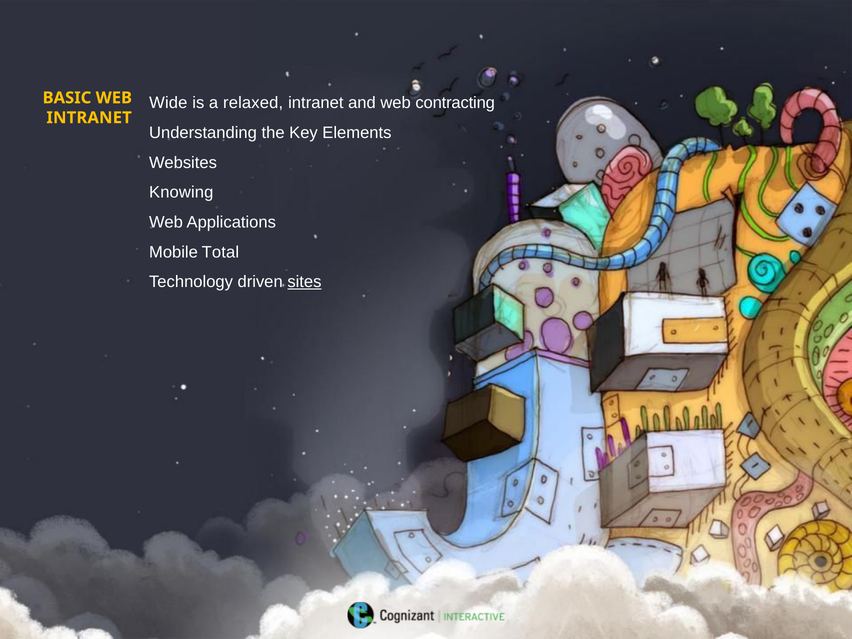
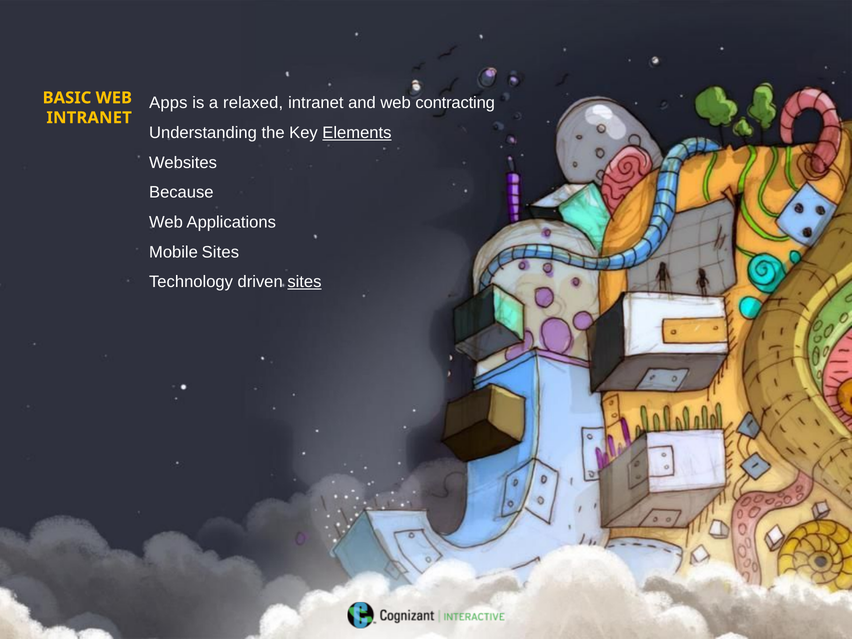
Wide: Wide -> Apps (168, 103)
Elements underline: none -> present (357, 133)
Knowing: Knowing -> Because (181, 192)
Mobile Total: Total -> Sites (220, 252)
